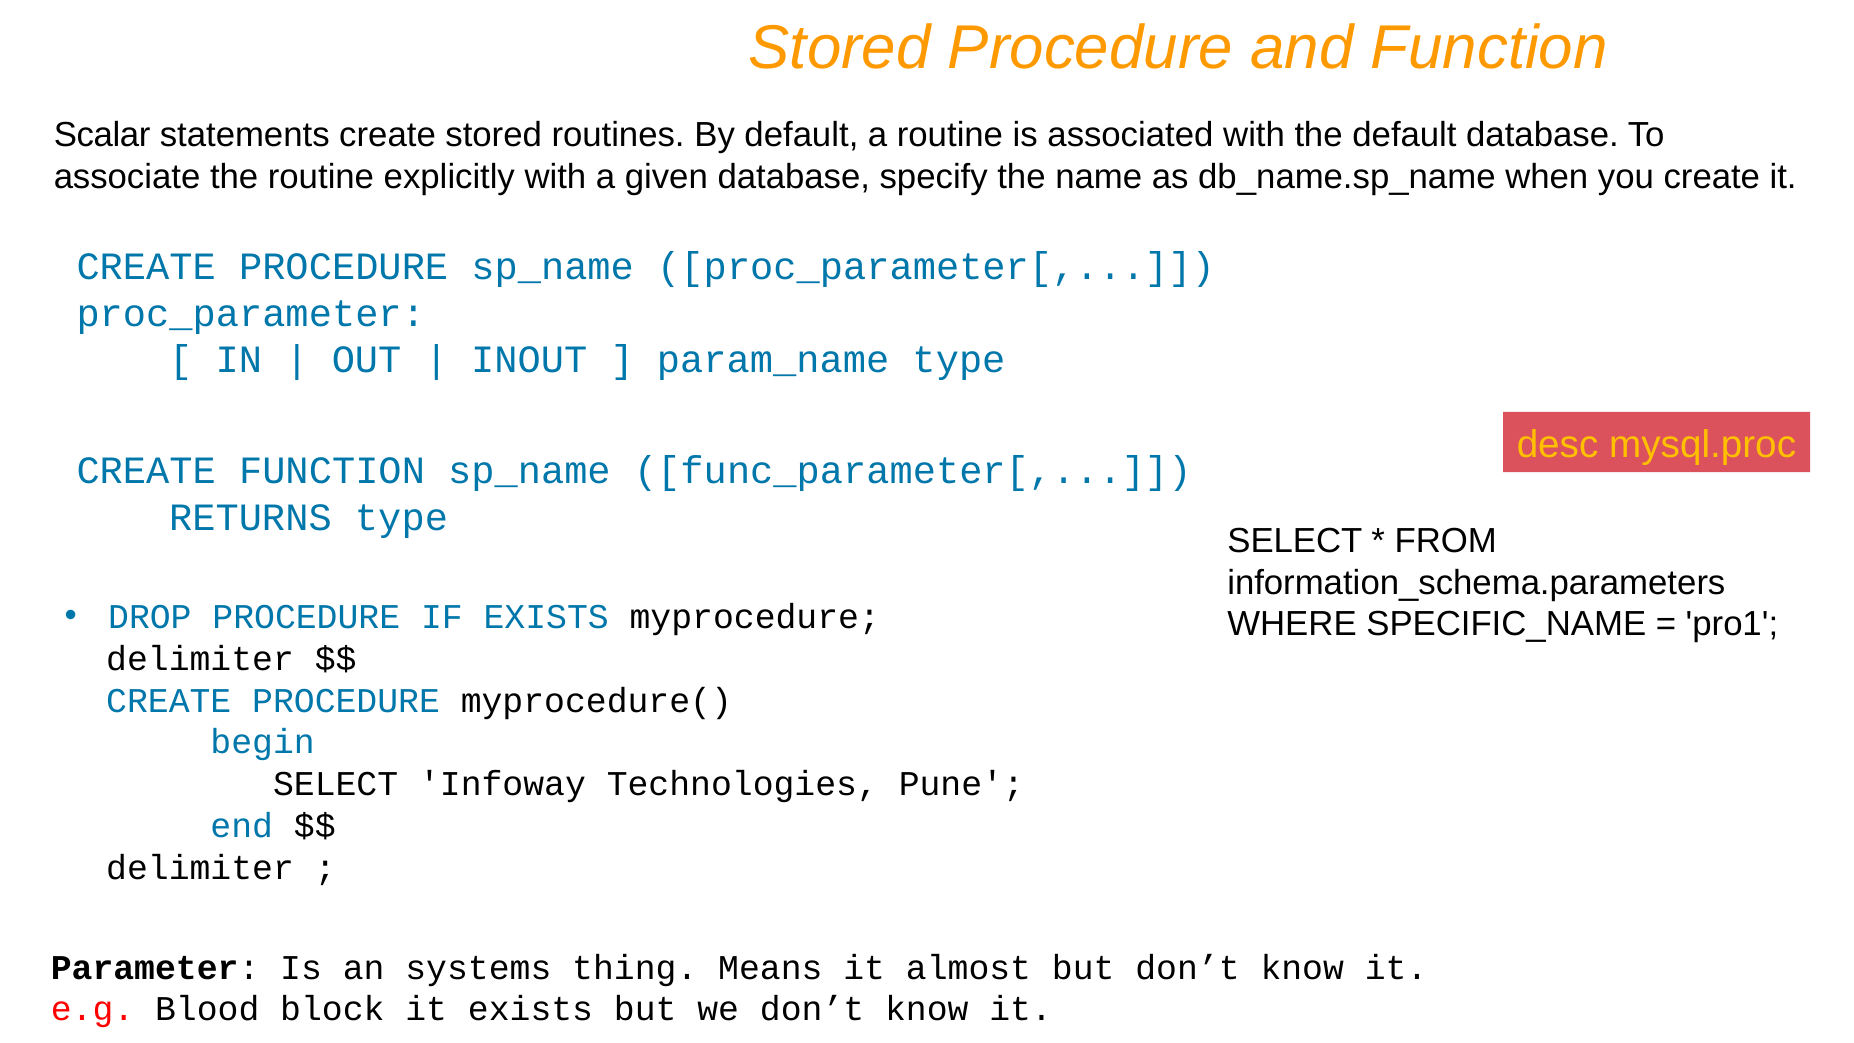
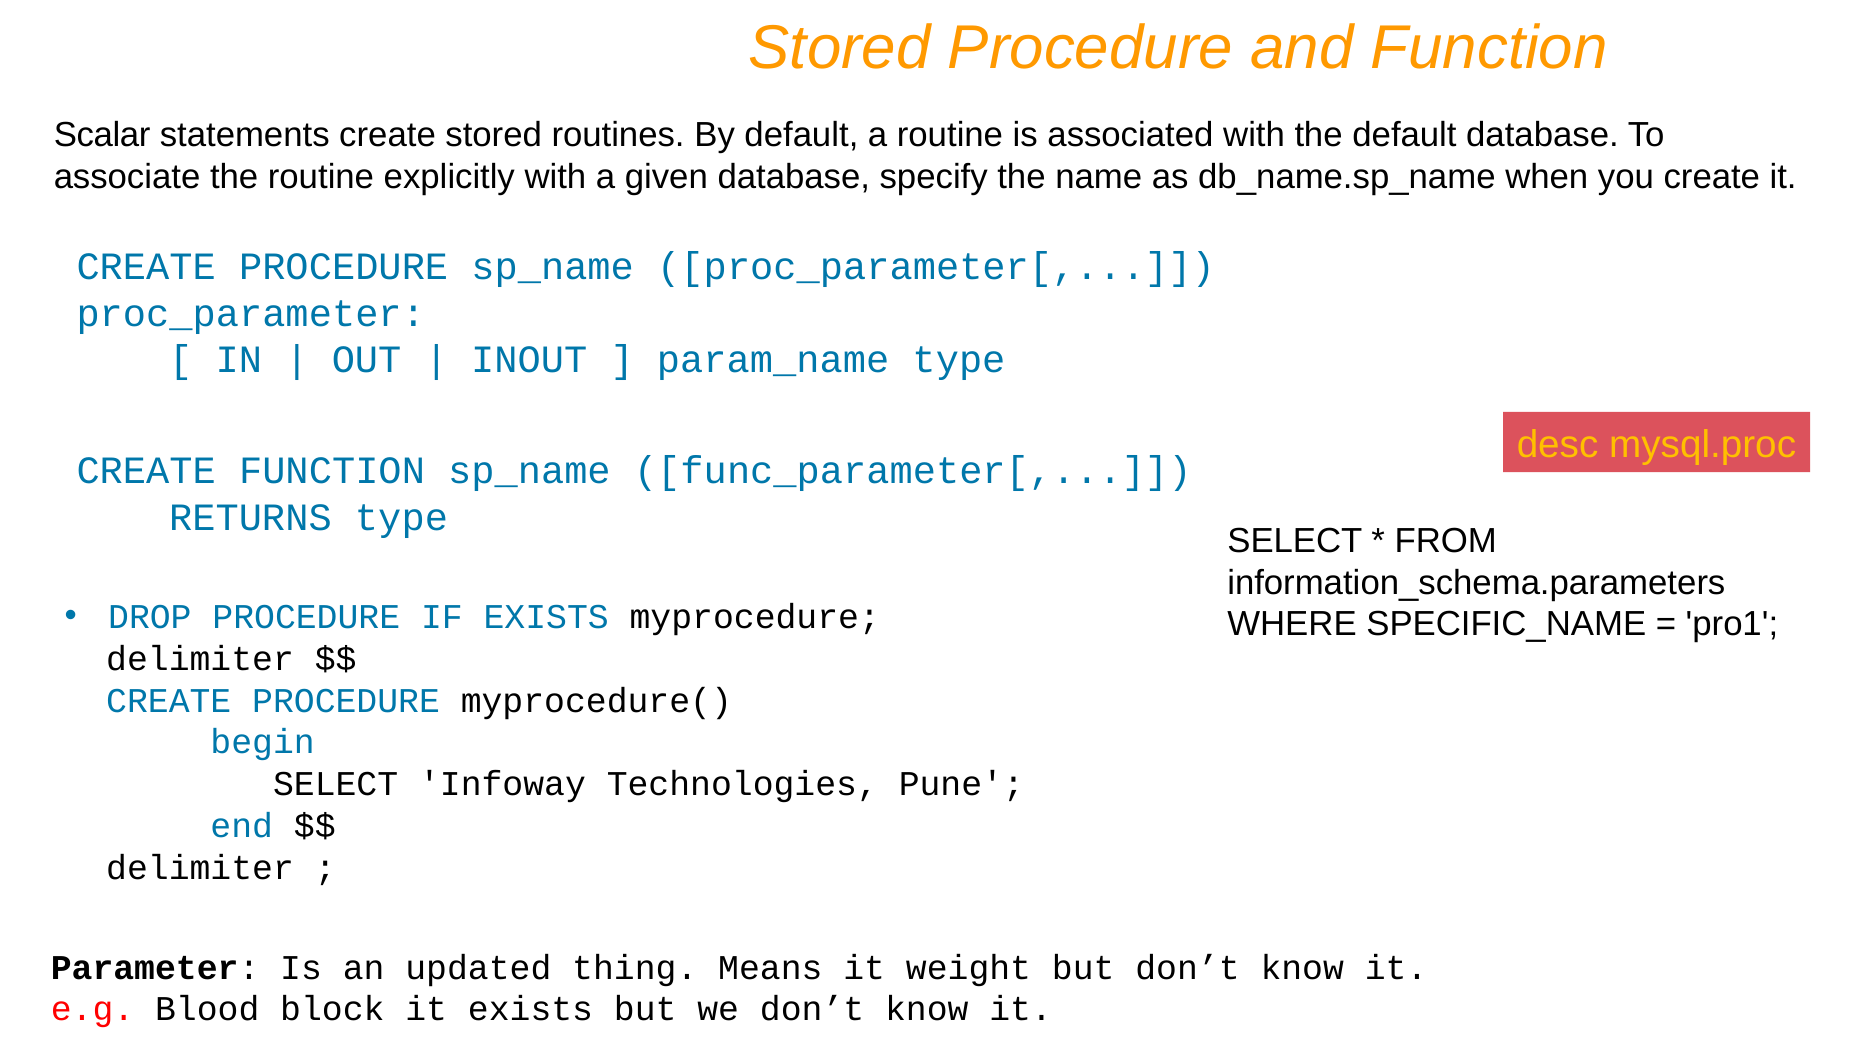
systems: systems -> updated (478, 968)
almost: almost -> weight (969, 968)
